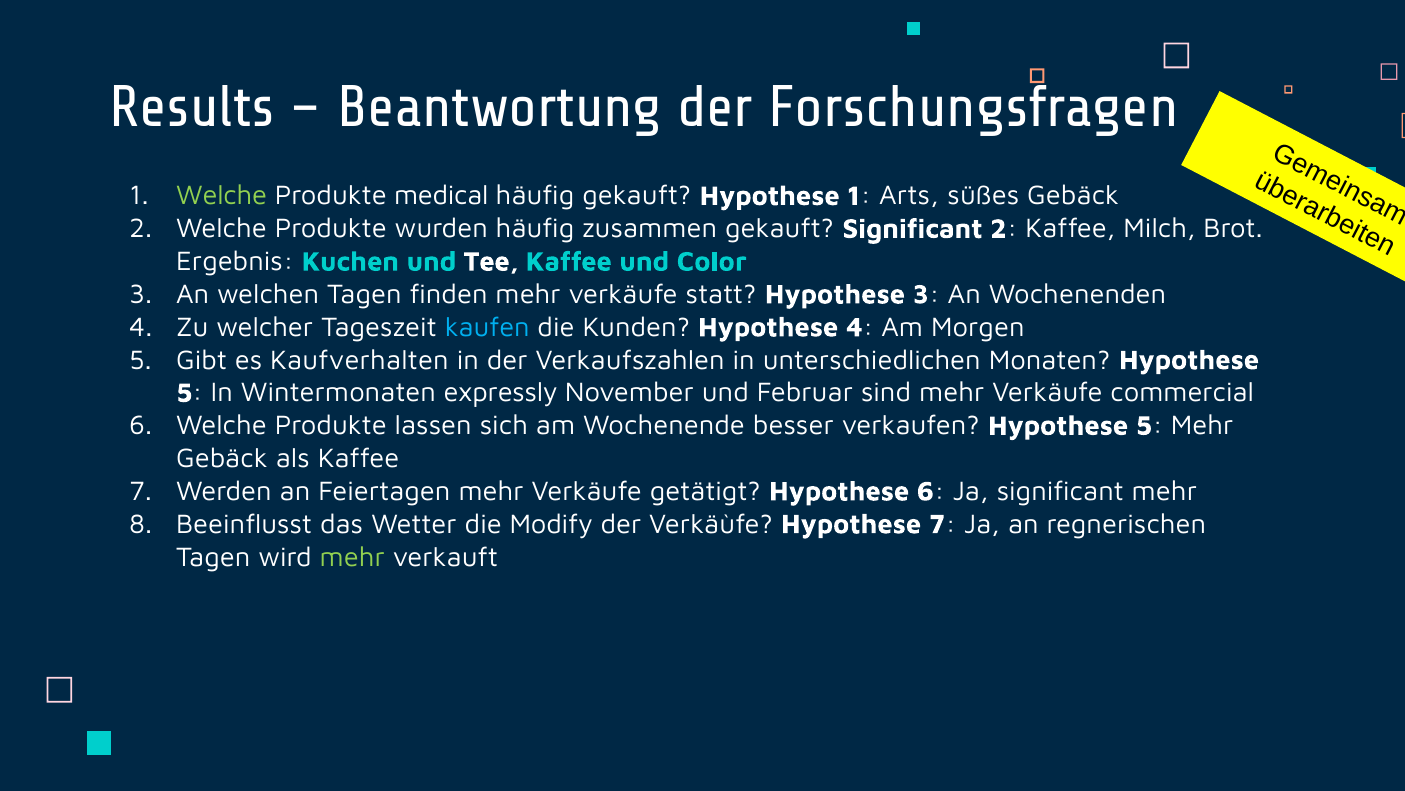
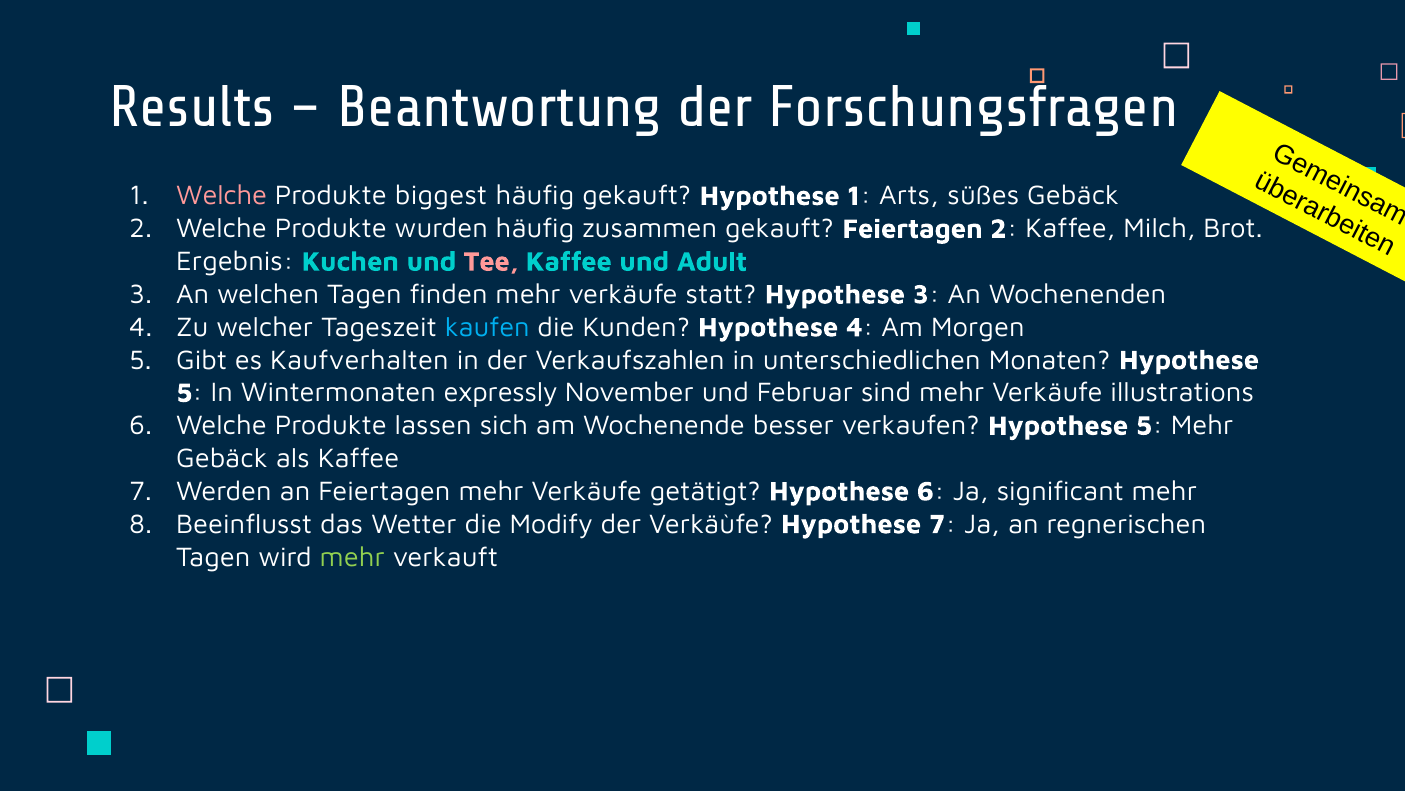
Welche colour: light green -> pink (222, 196)
medical: medical -> biggest (441, 196)
gekauft Significant: Significant -> Feiertagen (913, 229)
Tee colour: white -> pink (491, 261)
Color: Color -> Adult (712, 261)
commercial: commercial -> illustrations (1182, 393)
